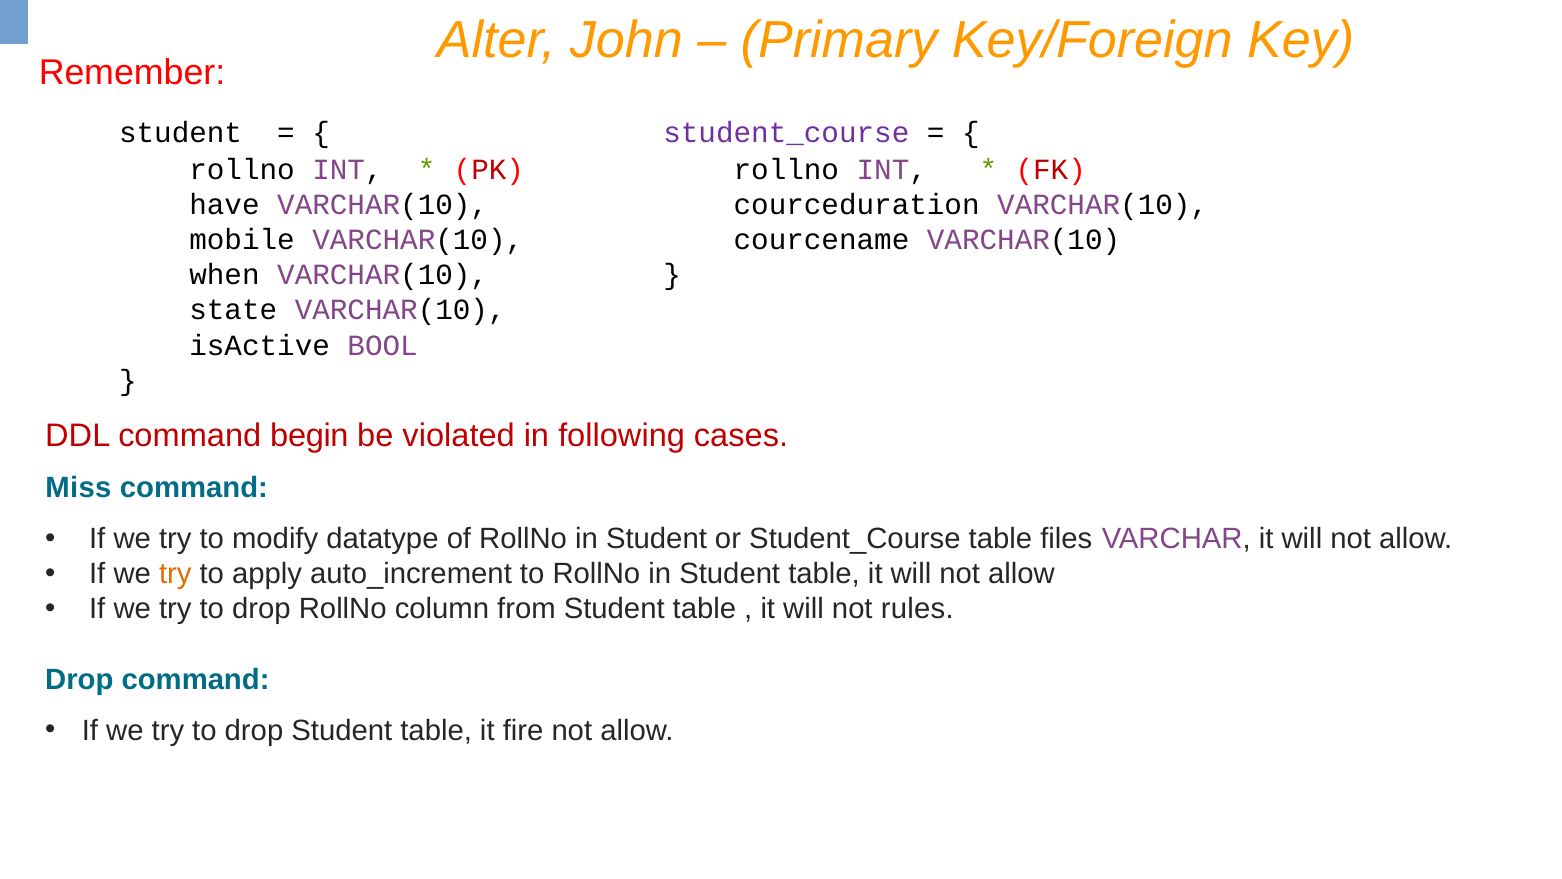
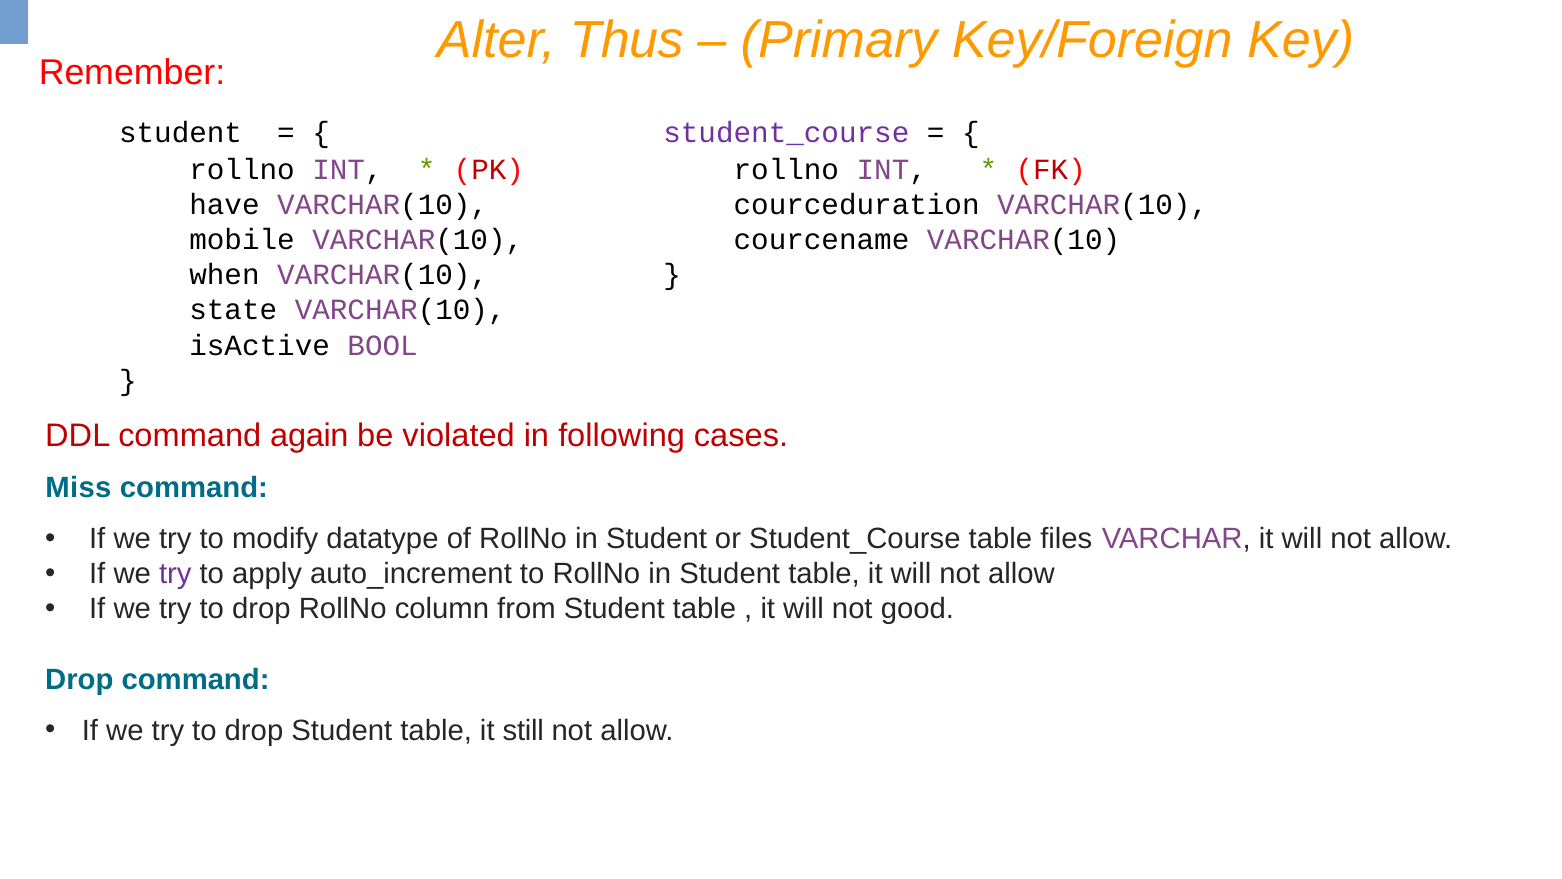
John: John -> Thus (627, 41)
begin: begin -> again (309, 436)
try colour: orange -> purple (175, 574)
rules: rules -> good (917, 609)
fire: fire -> still (523, 730)
